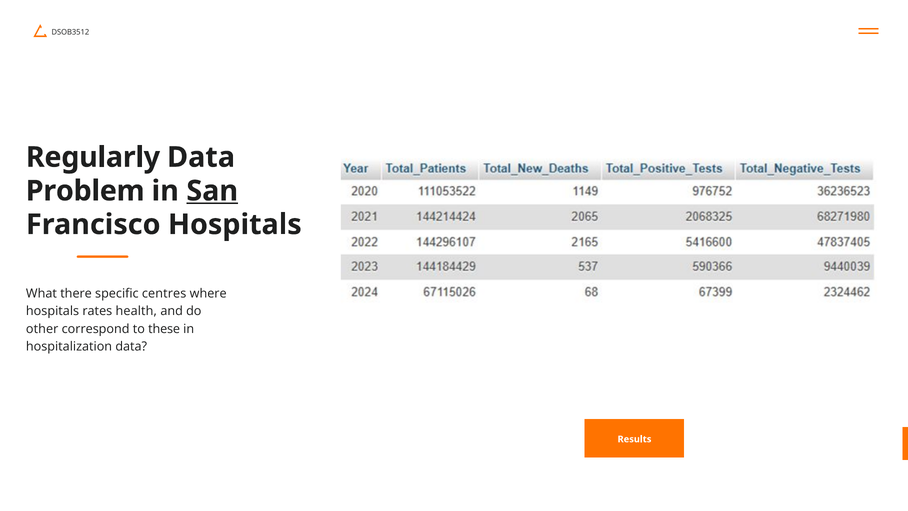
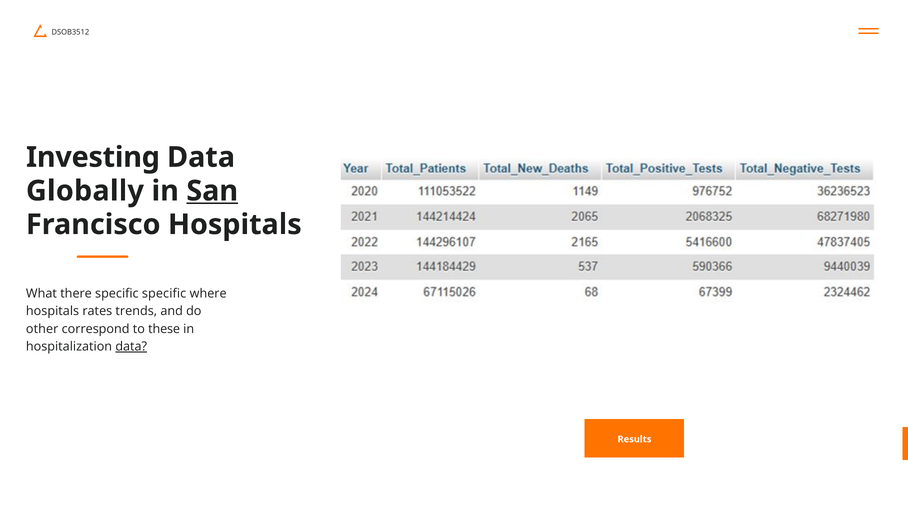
Regularly: Regularly -> Investing (93, 157)
Problem: Problem -> Globally (85, 191)
specific centres: centres -> specific (164, 293)
health: health -> trends (136, 311)
data underline: none -> present (131, 346)
